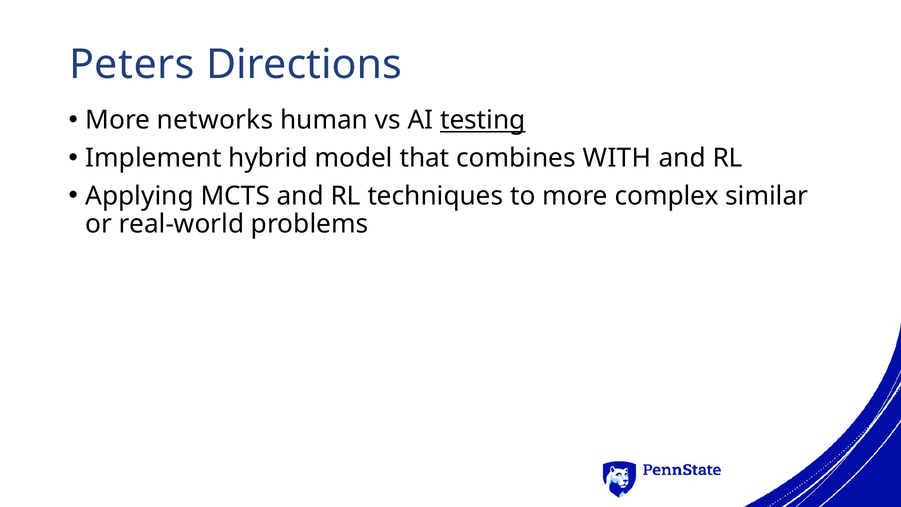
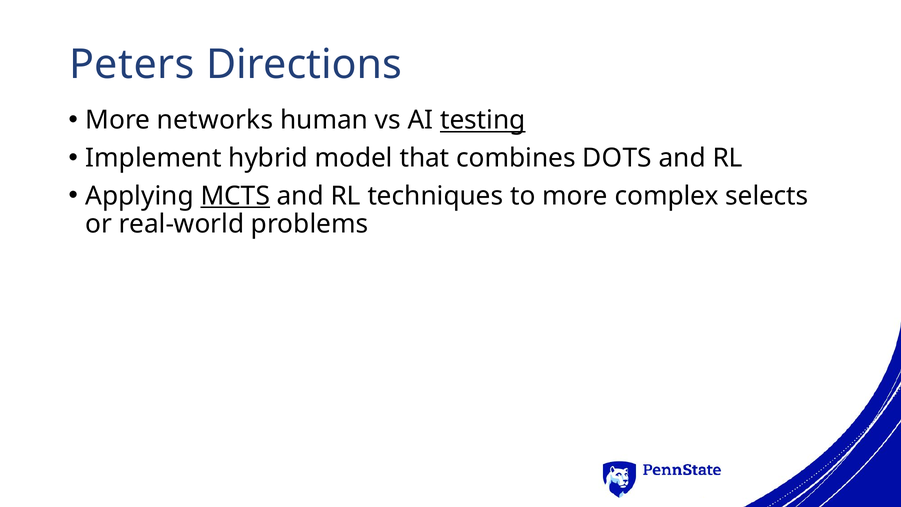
WITH: WITH -> DOTS (617, 158)
MCTS underline: none -> present (235, 196)
similar: similar -> selects (767, 196)
